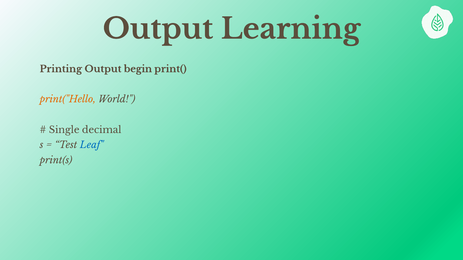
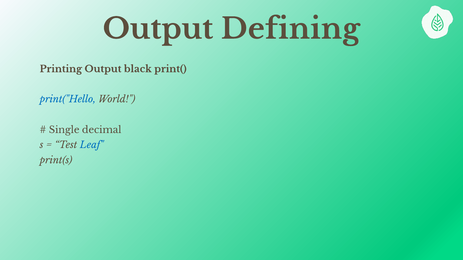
Learning: Learning -> Defining (290, 29)
begin: begin -> black (138, 69)
print("Hello colour: orange -> blue (68, 100)
